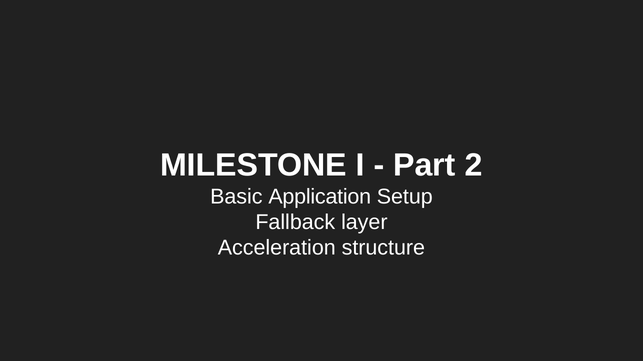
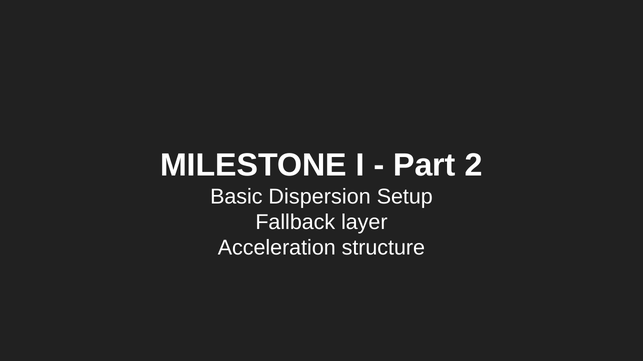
Application: Application -> Dispersion (320, 197)
